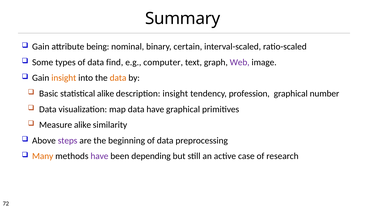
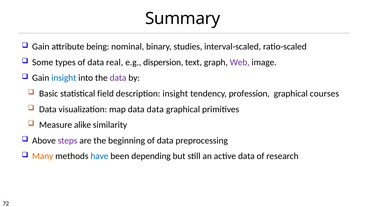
certain: certain -> studies (188, 47)
find: find -> real (115, 62)
computer: computer -> dispersion (163, 62)
insight colour: orange -> blue (64, 78)
data colour: orange -> purple (118, 78)
statistical alike: alike -> field (106, 94)
number: number -> courses (324, 94)
data have: have -> data (155, 110)
have colour: purple -> blue (99, 157)
active case: case -> data (246, 157)
